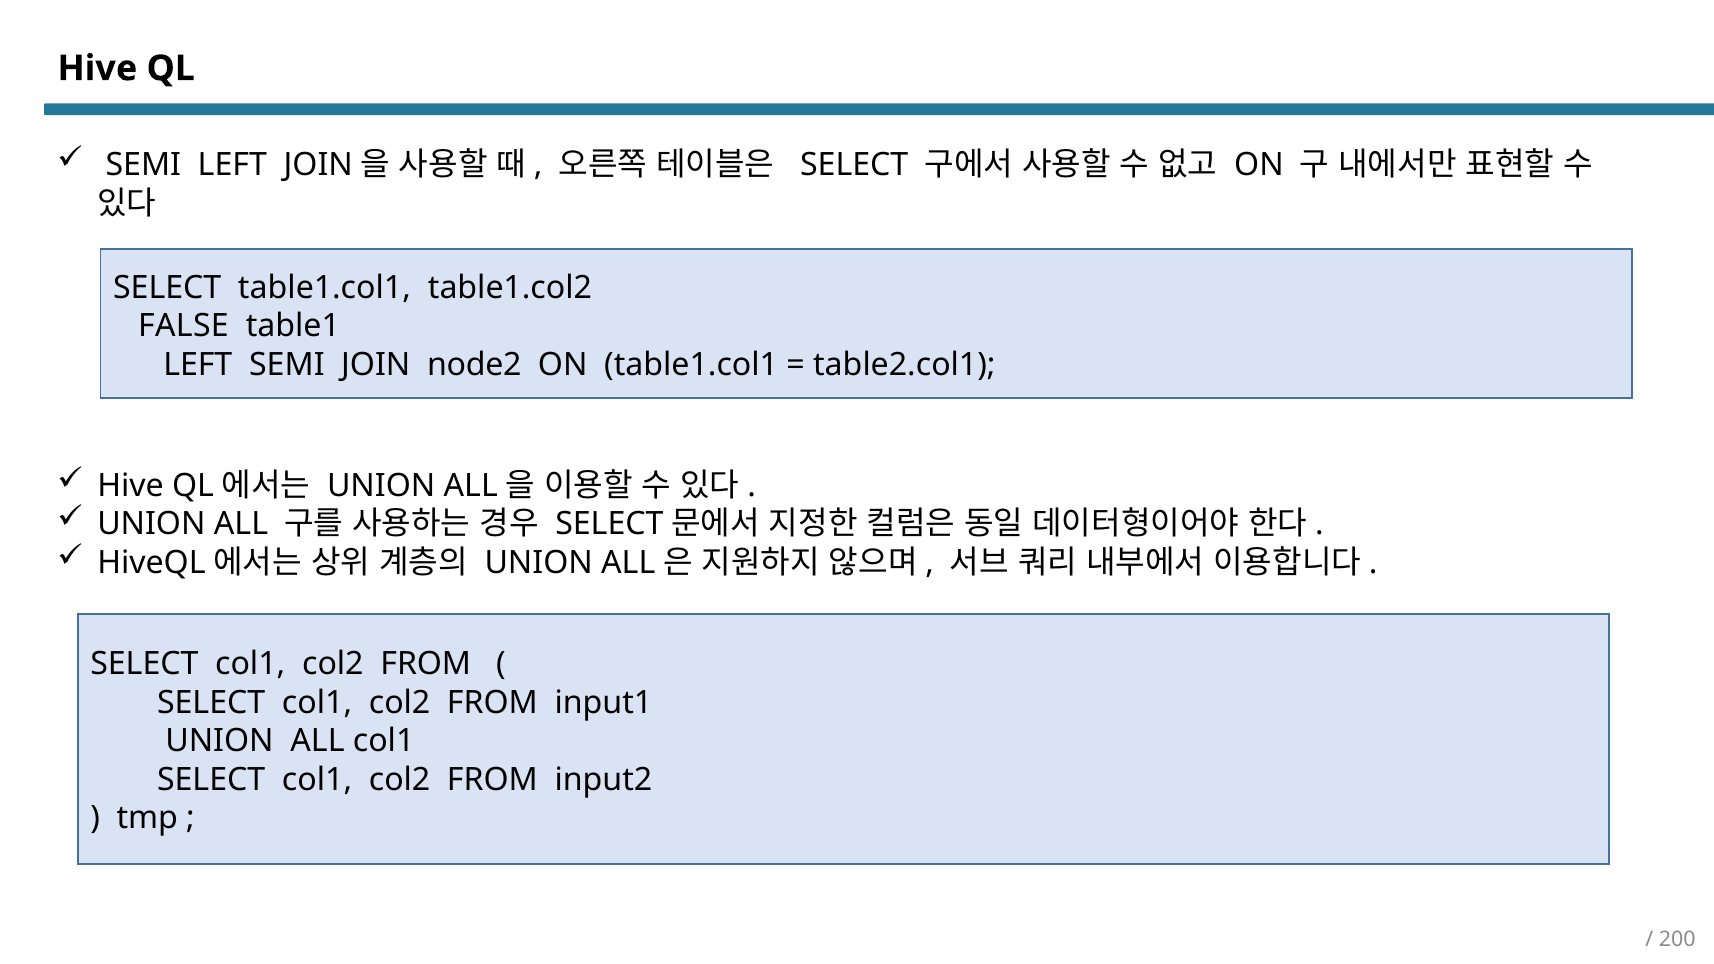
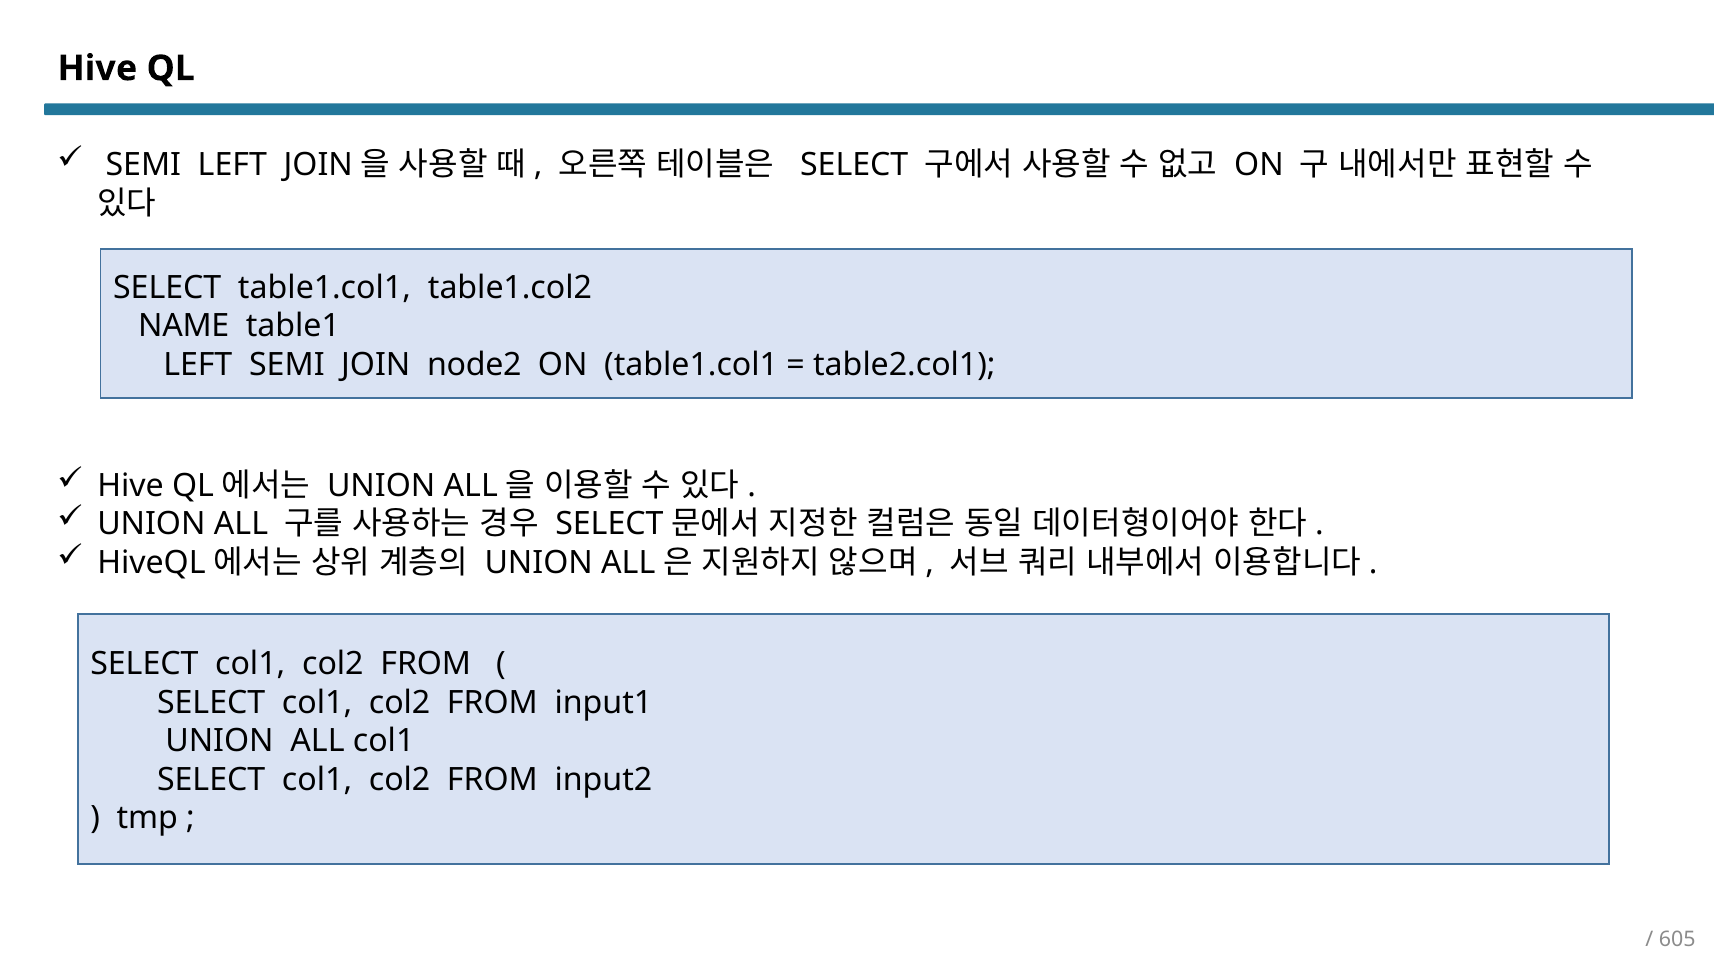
FALSE: FALSE -> NAME (184, 326)
200: 200 -> 605 (1677, 939)
